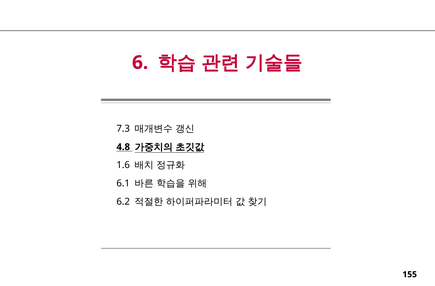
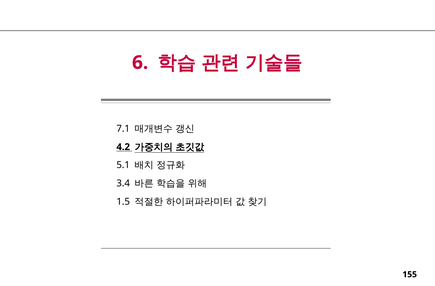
7.3: 7.3 -> 7.1 (123, 129)
4.8: 4.8 -> 4.2 (123, 147)
1.6: 1.6 -> 5.1 (123, 165)
6.1: 6.1 -> 3.4 (123, 183)
6.2: 6.2 -> 1.5 (123, 201)
